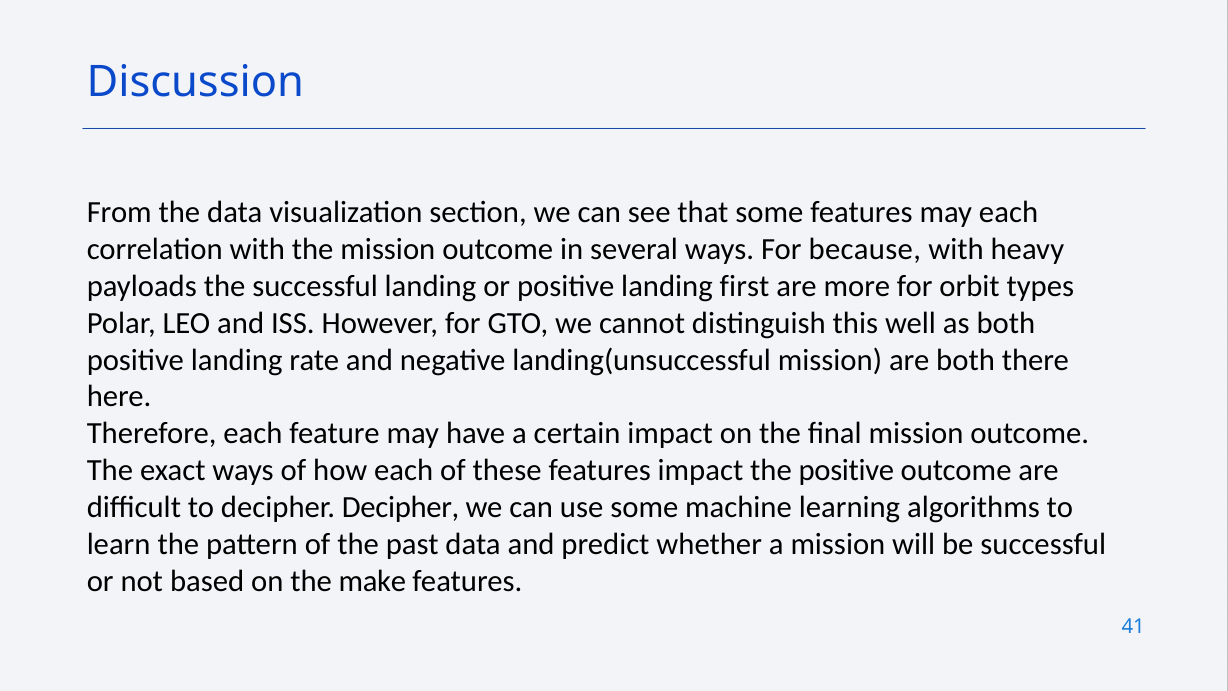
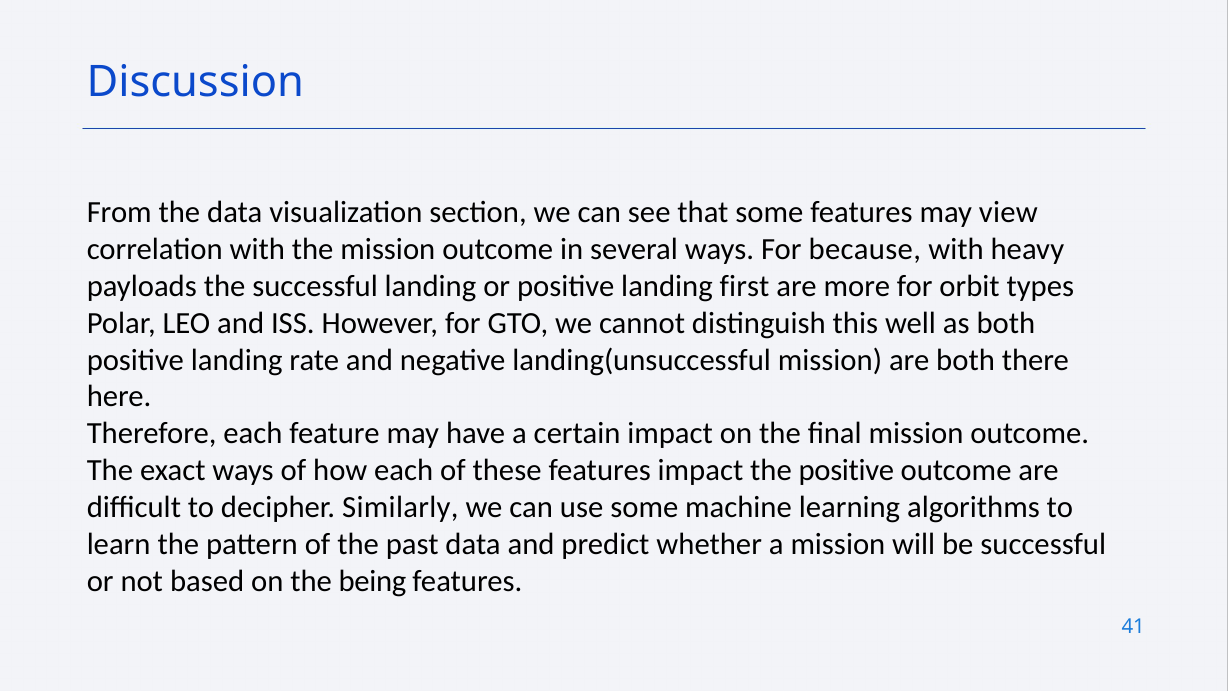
may each: each -> view (1008, 212)
decipher Decipher: Decipher -> Similarly (400, 507)
make: make -> being (372, 581)
